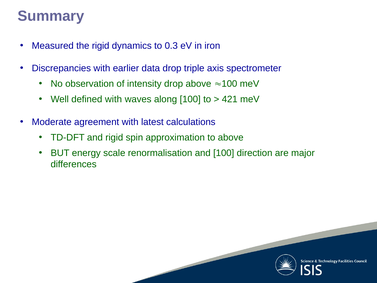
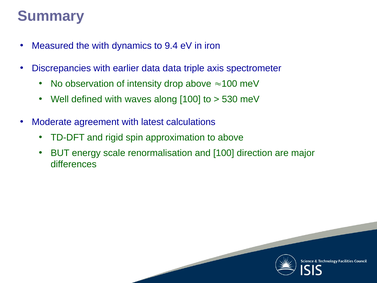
the rigid: rigid -> with (101, 46)
0.3: 0.3 -> 9.4 (171, 46)
data drop: drop -> data (172, 68)
421: 421 -> 530 (230, 99)
